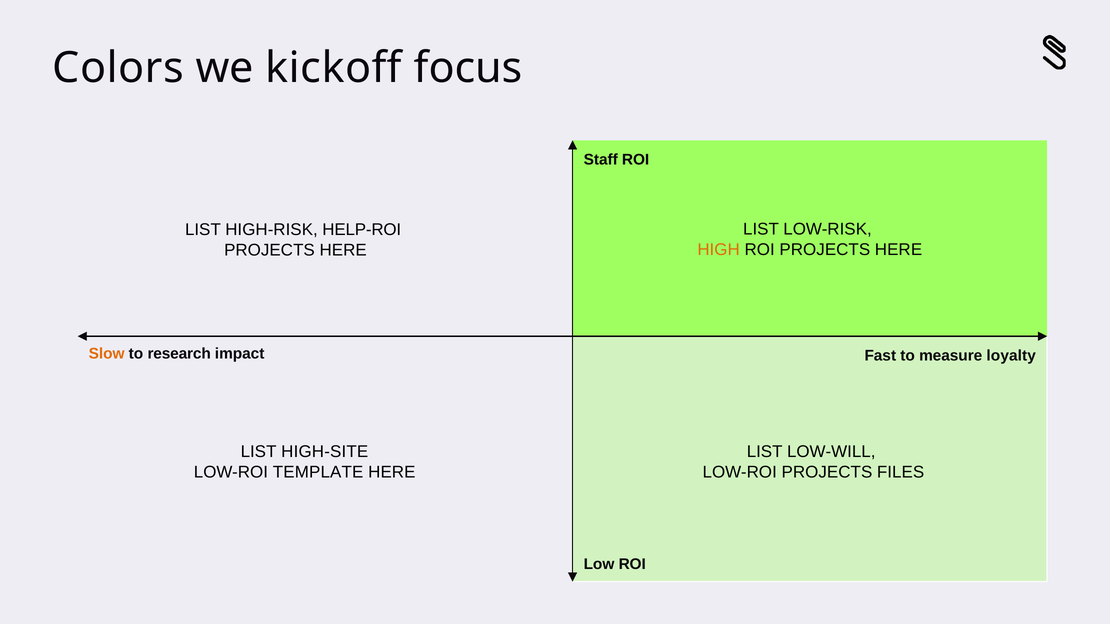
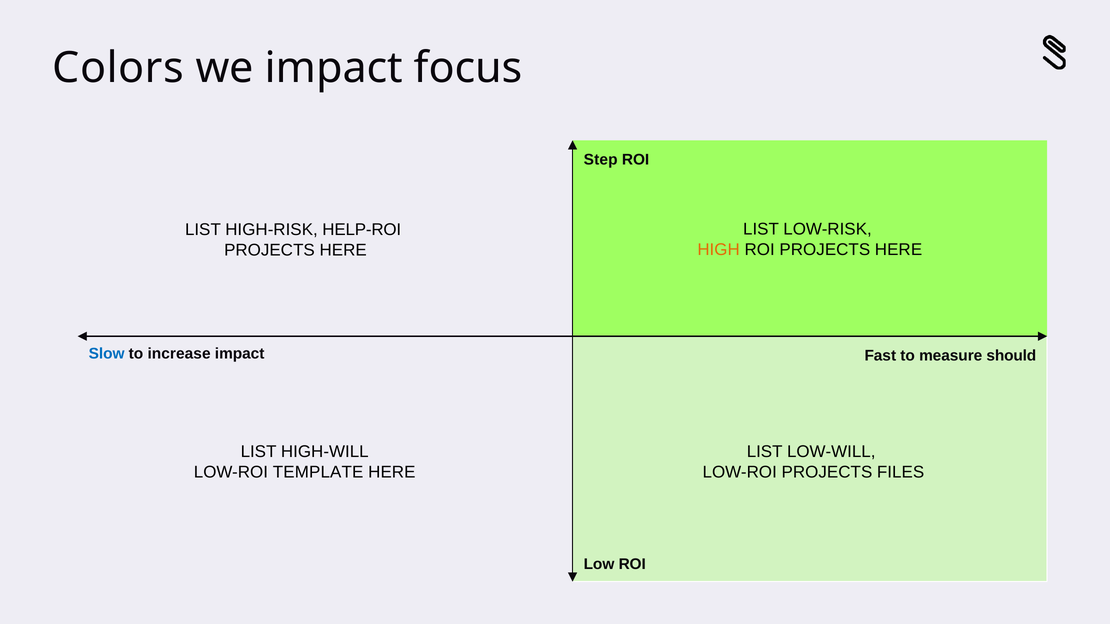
we kickoff: kickoff -> impact (334, 68)
Staff: Staff -> Step (601, 160)
Slow colour: orange -> blue (107, 354)
research: research -> increase (179, 354)
loyalty: loyalty -> should (1011, 356)
HIGH-SITE: HIGH-SITE -> HIGH-WILL (325, 452)
